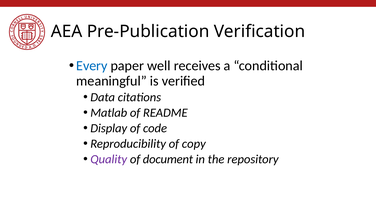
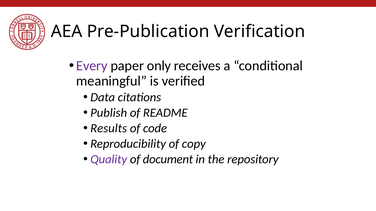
Every colour: blue -> purple (92, 66)
well: well -> only (159, 66)
Matlab: Matlab -> Publish (109, 113)
Display: Display -> Results (109, 129)
